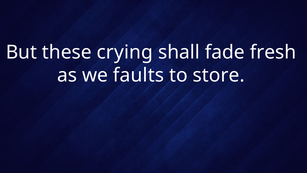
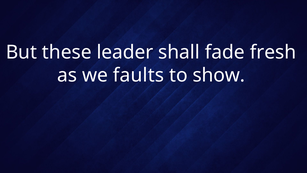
crying: crying -> leader (125, 52)
store: store -> show (219, 75)
